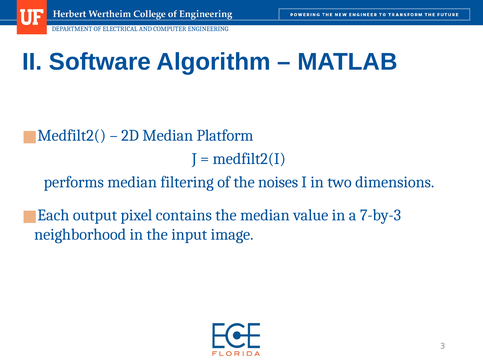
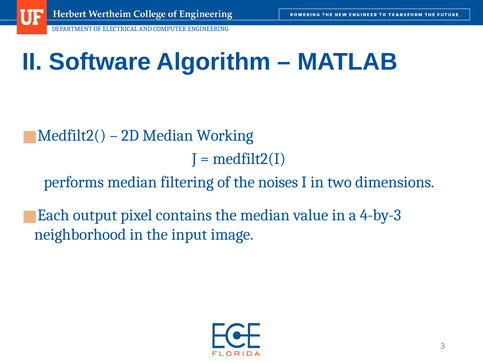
Platform: Platform -> Working (225, 135)
7-by-3: 7-by-3 -> 4-by-3 (381, 215)
